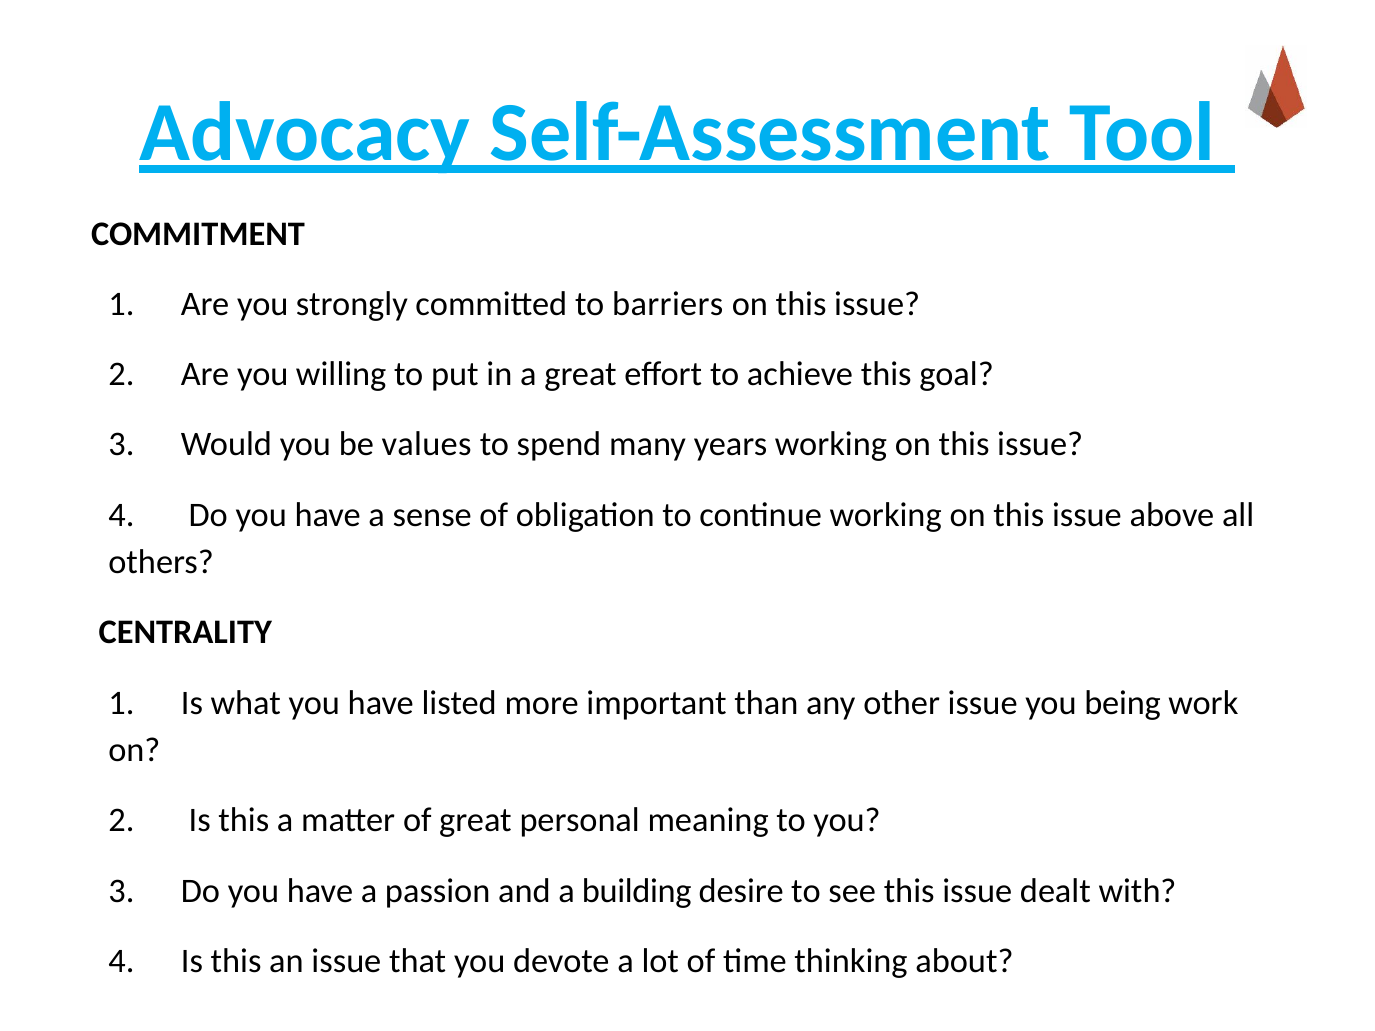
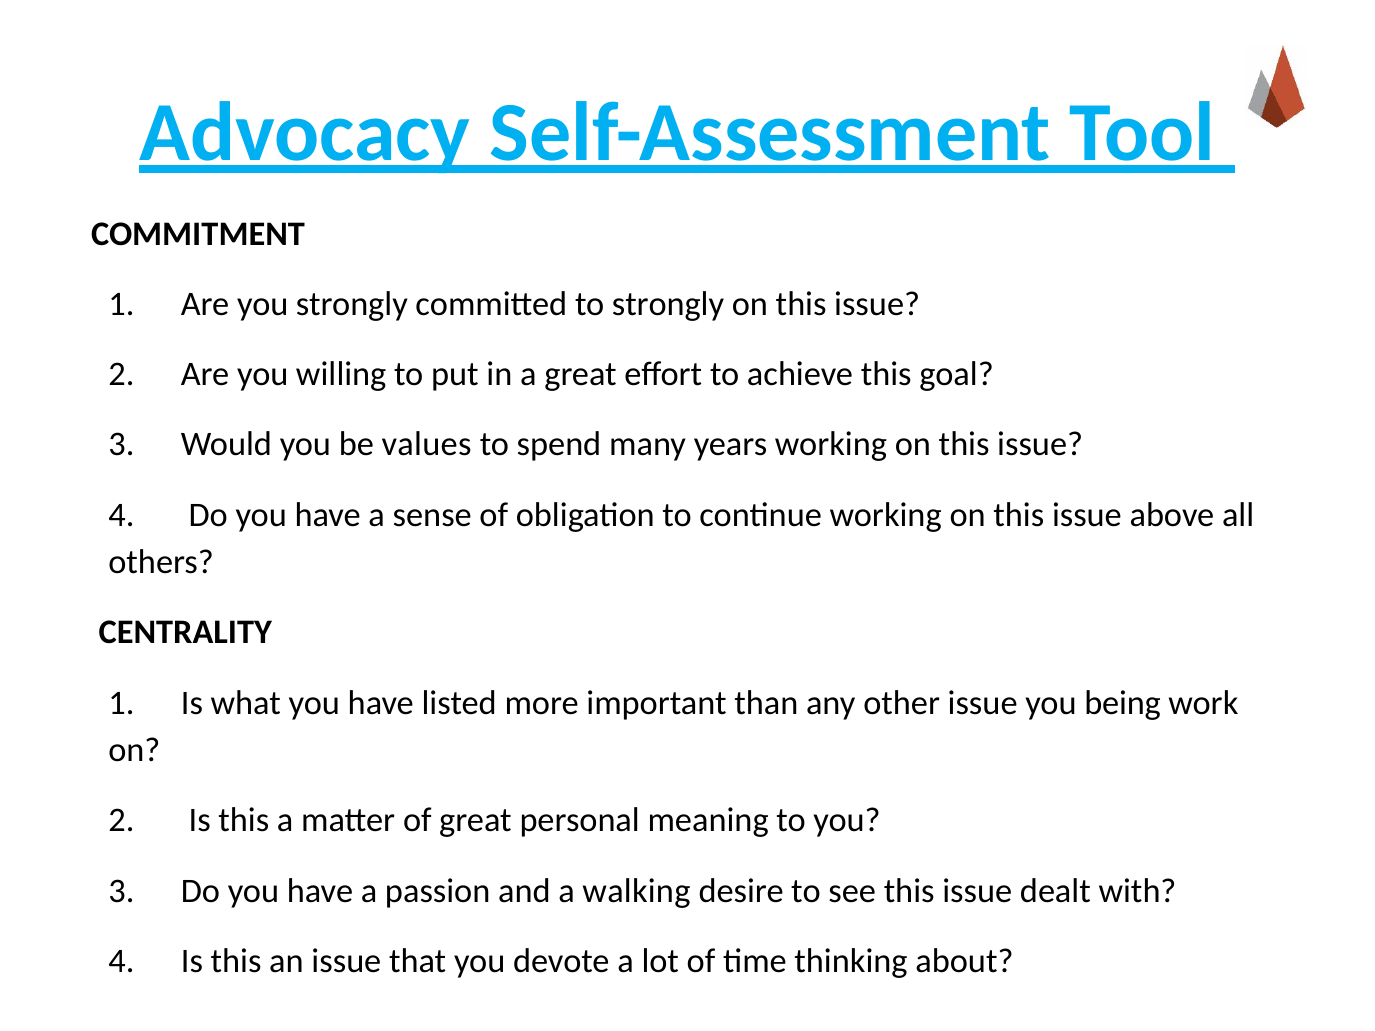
to barriers: barriers -> strongly (668, 304)
building: building -> walking (636, 891)
